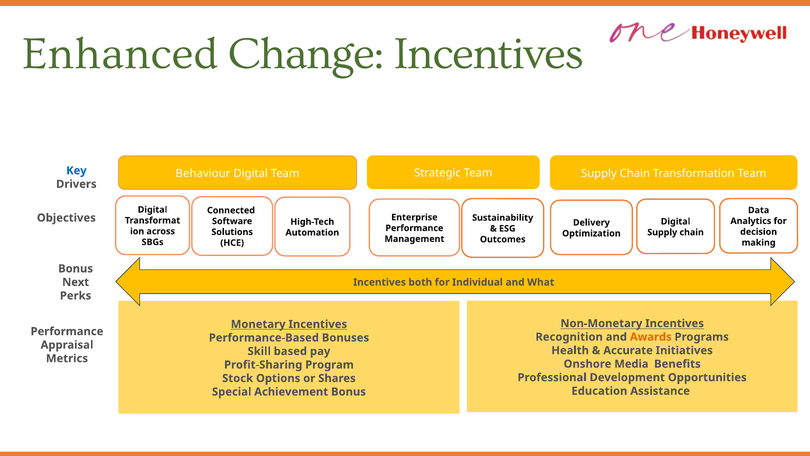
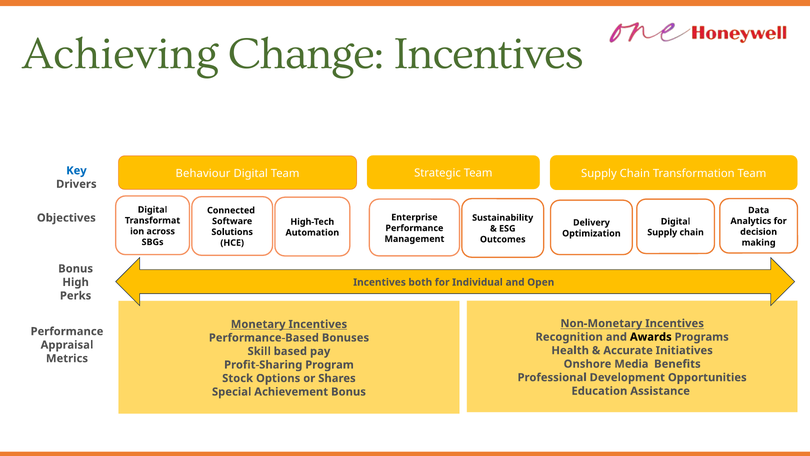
Enhanced: Enhanced -> Achieving (120, 54)
Next: Next -> High (76, 282)
What: What -> Open (541, 282)
Awards colour: orange -> black (651, 337)
